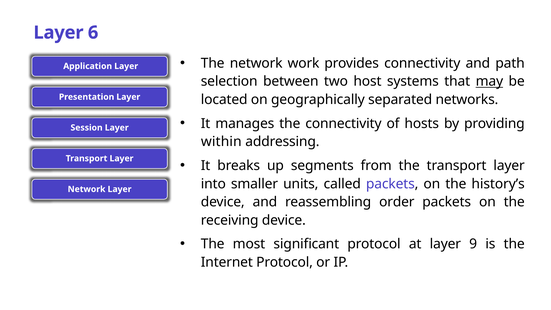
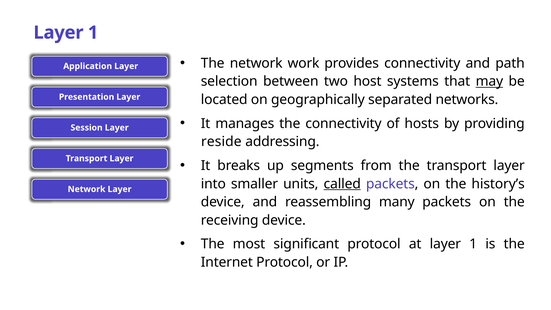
6: 6 -> 1 (93, 33)
within: within -> reside (221, 142)
called underline: none -> present (342, 184)
order: order -> many (397, 202)
at layer 9: 9 -> 1 (473, 244)
